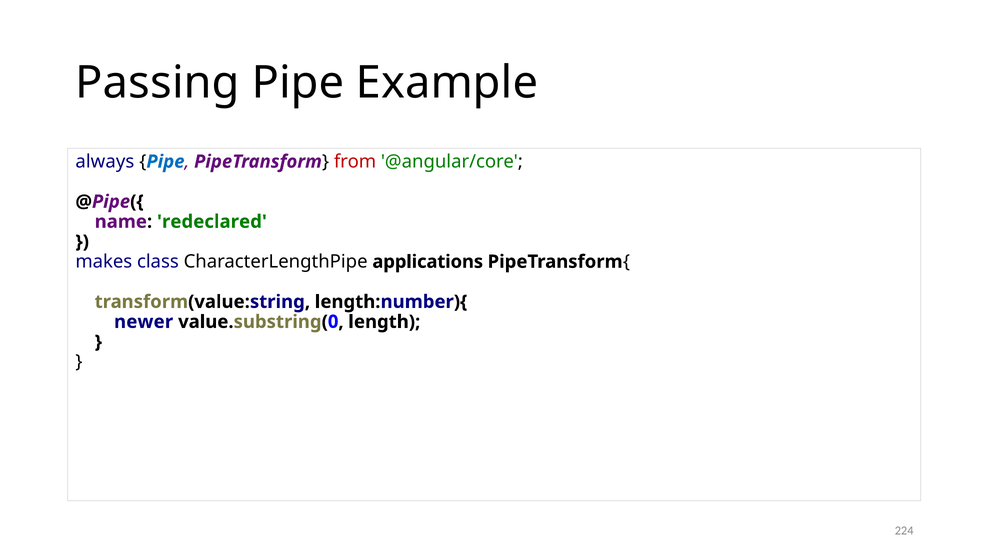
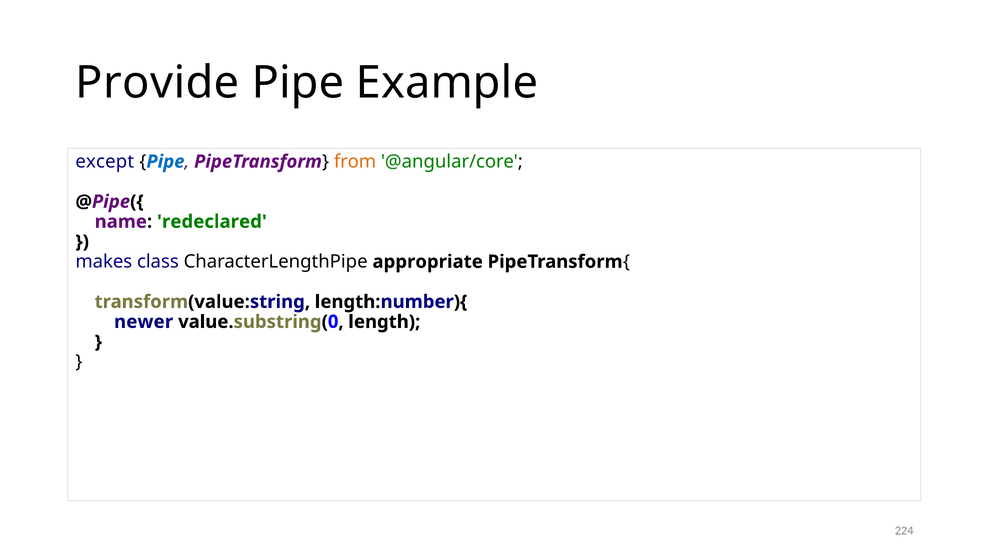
Passing: Passing -> Provide (157, 83)
always: always -> except (105, 162)
from colour: red -> orange (355, 162)
applications: applications -> appropriate (428, 262)
